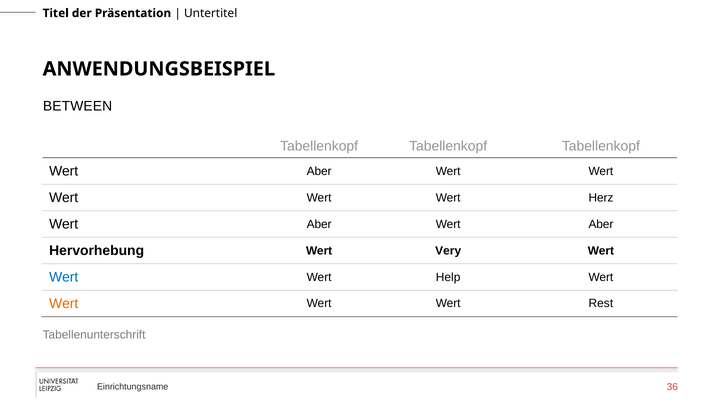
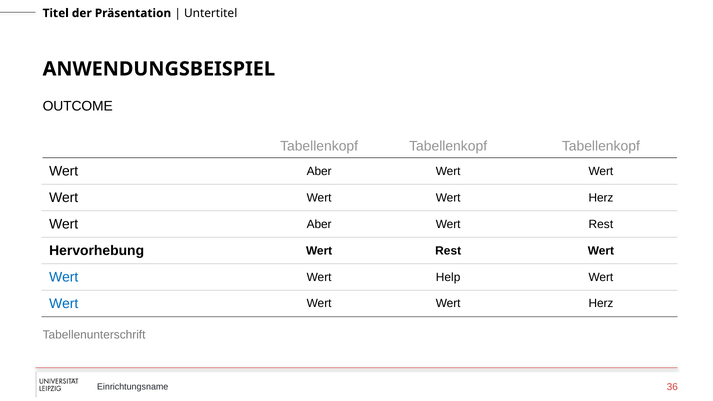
BETWEEN: BETWEEN -> OUTCOME (78, 106)
Aber: Aber -> Rest (601, 224)
Hervorhebung Wert Very: Very -> Rest (448, 251)
Wert colour: orange -> blue (64, 304)
Rest: Rest -> Herz (601, 304)
